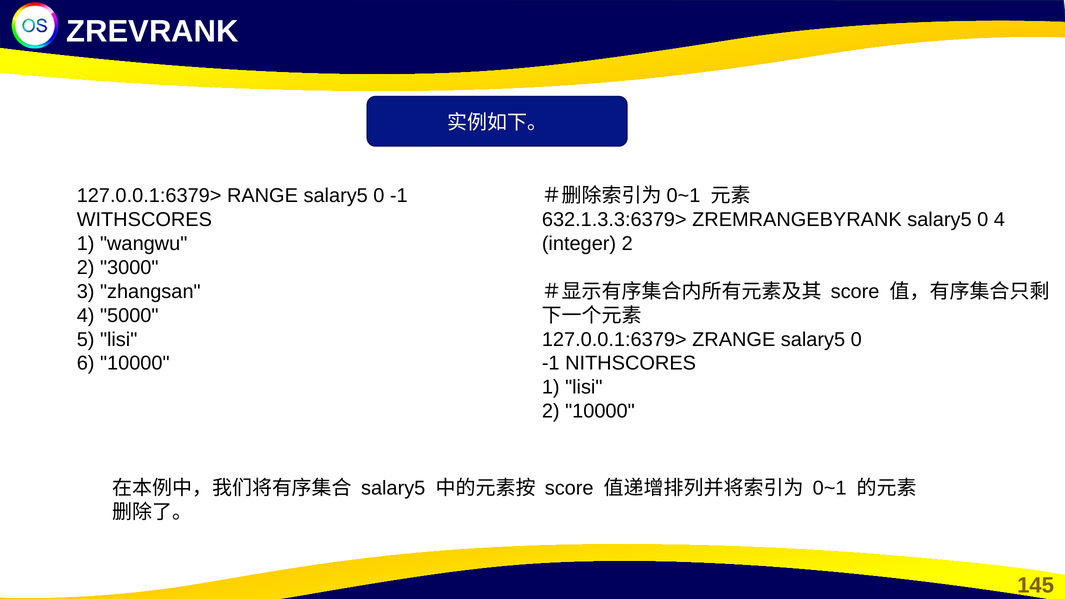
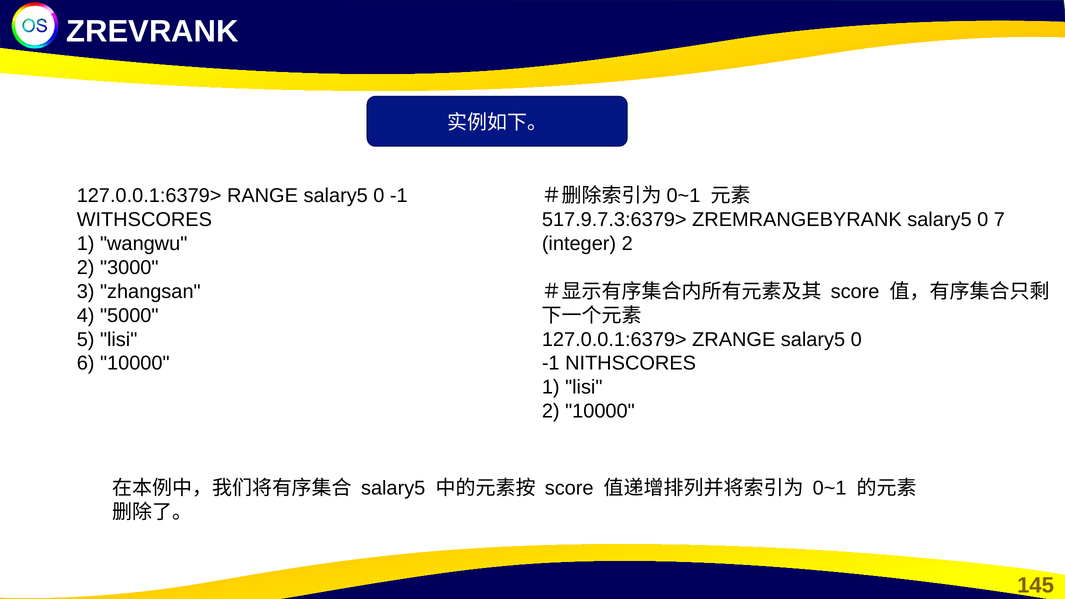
632.1.3.3:6379>: 632.1.3.3:6379> -> 517.9.7.3:6379> (614, 220)
0 4: 4 -> 7 (999, 220)
